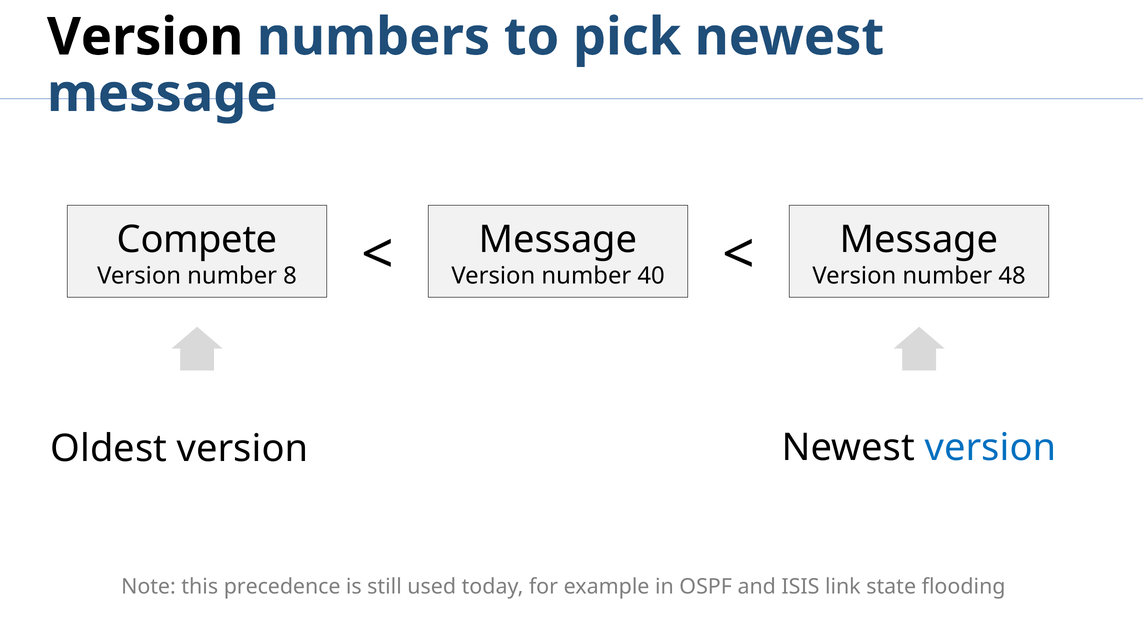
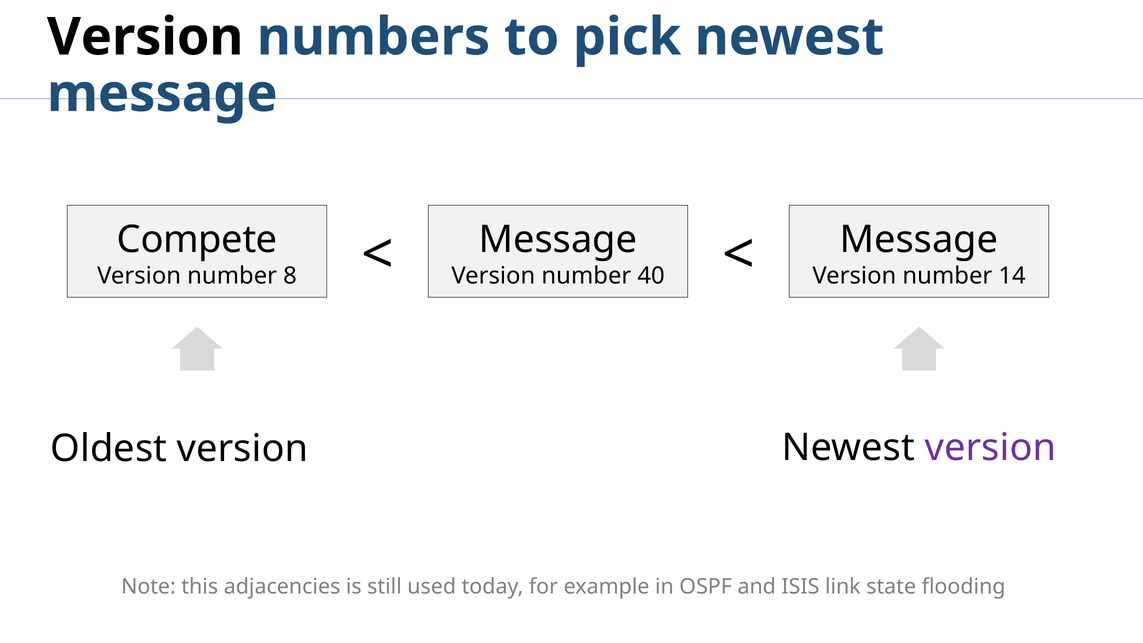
48: 48 -> 14 (1012, 276)
version colour: blue -> purple (990, 448)
precedence: precedence -> adjacencies (282, 587)
